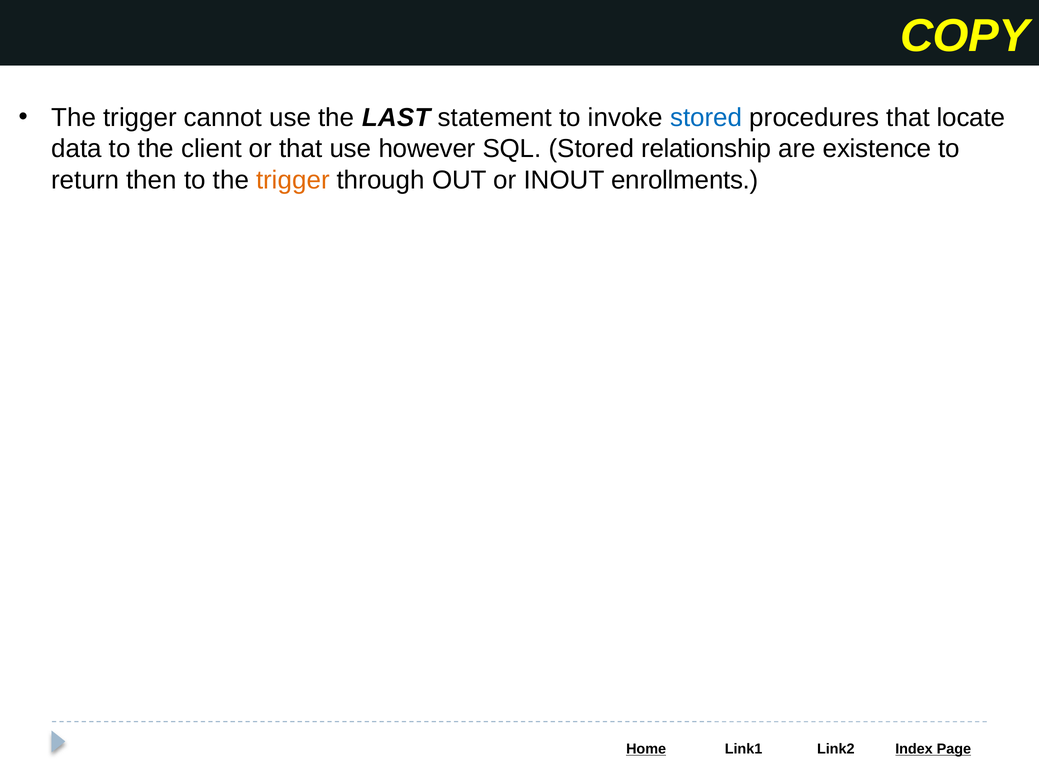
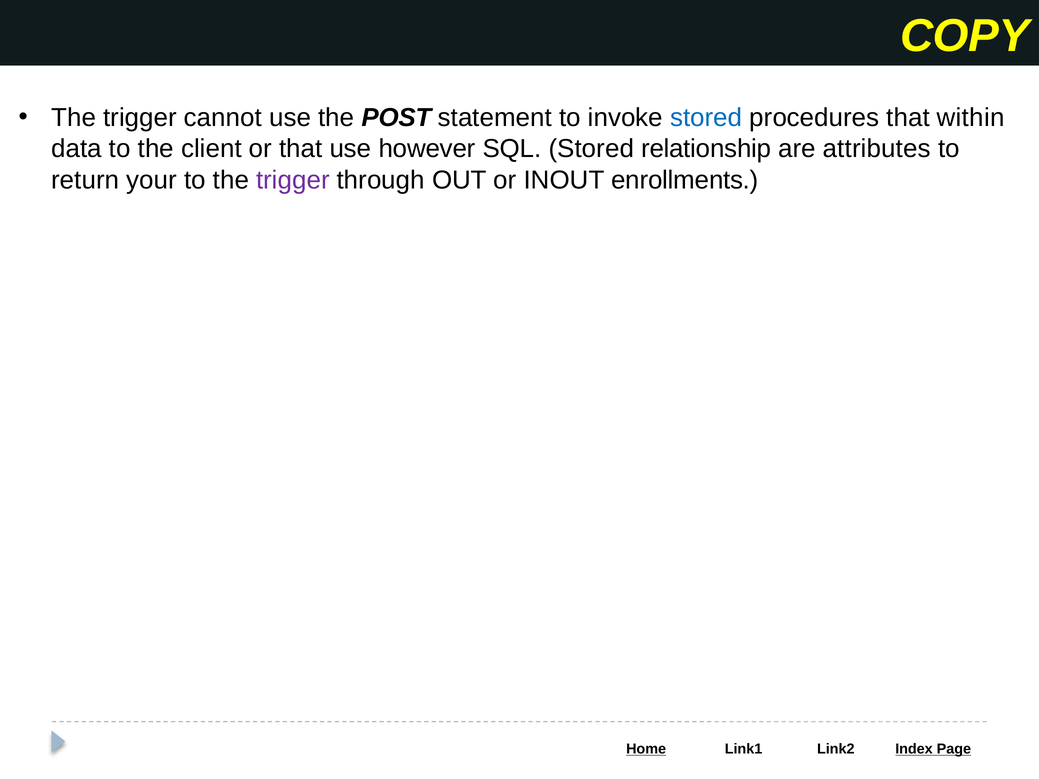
LAST: LAST -> POST (396, 118)
locate: locate -> within (971, 118)
existence: existence -> attributes (877, 149)
then: then -> your (152, 180)
trigger colour: orange -> purple (293, 180)
